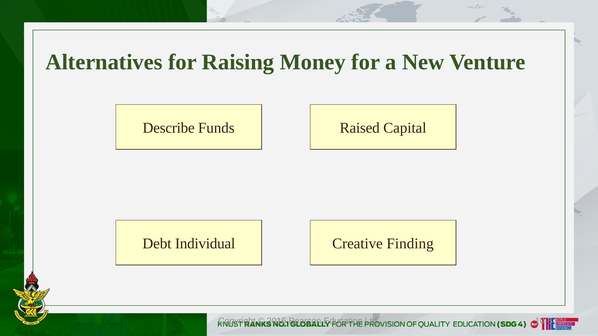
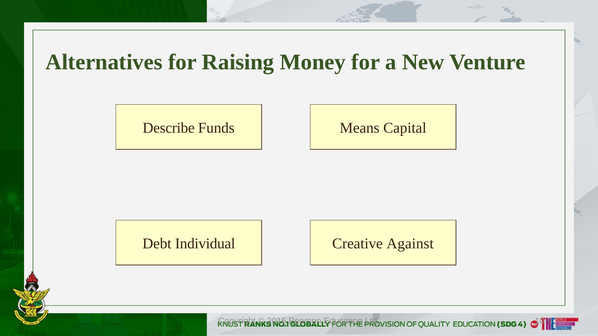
Raised: Raised -> Means (360, 128)
Finding: Finding -> Against (410, 244)
